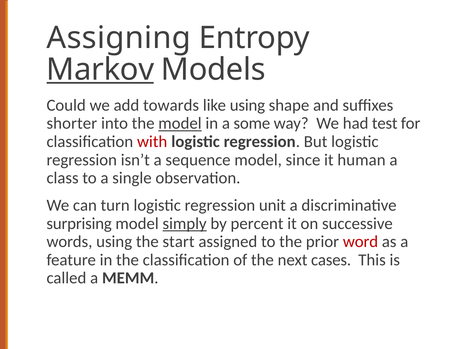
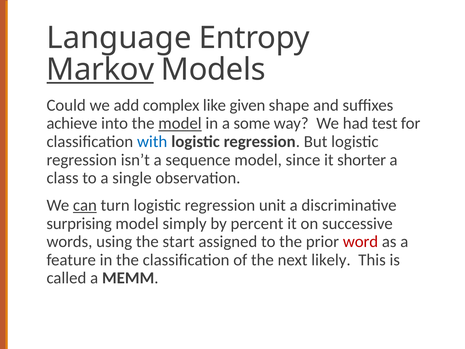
Assigning: Assigning -> Language (119, 38)
towards: towards -> complex (171, 105)
like using: using -> given (247, 105)
shorter: shorter -> achieve (72, 123)
with colour: red -> blue (152, 142)
human: human -> shorter (362, 160)
can underline: none -> present (85, 205)
simply underline: present -> none (185, 223)
cases: cases -> likely (331, 260)
